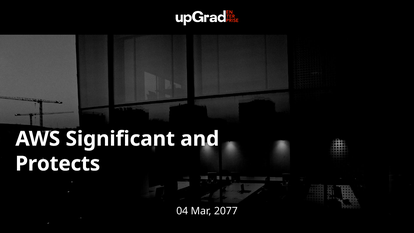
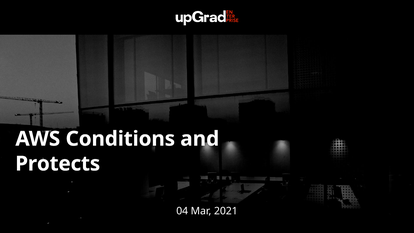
Significant: Significant -> Conditions (120, 139)
2077: 2077 -> 2021 (226, 211)
